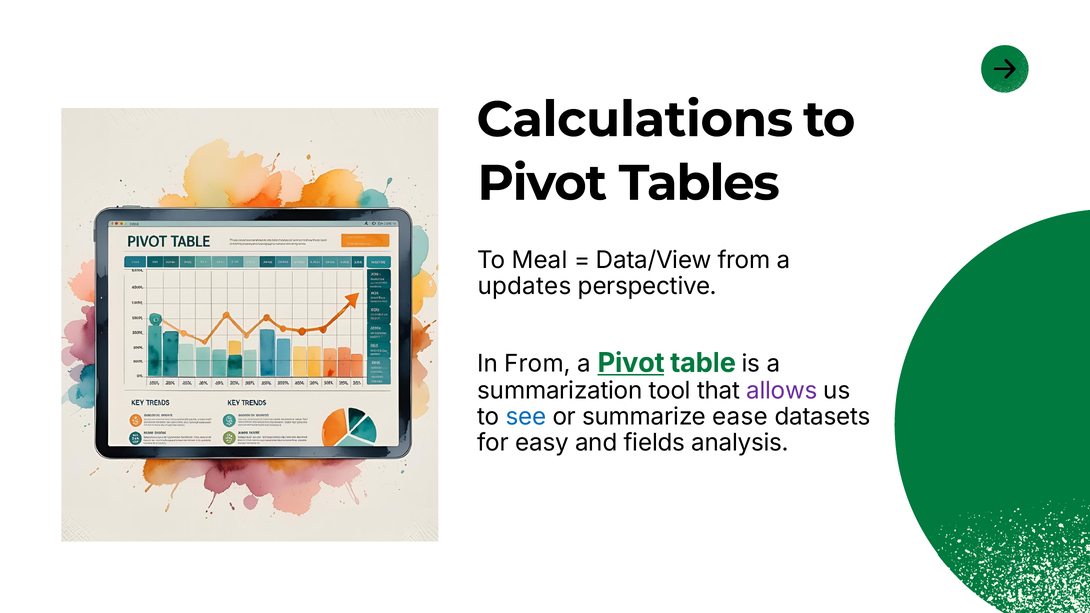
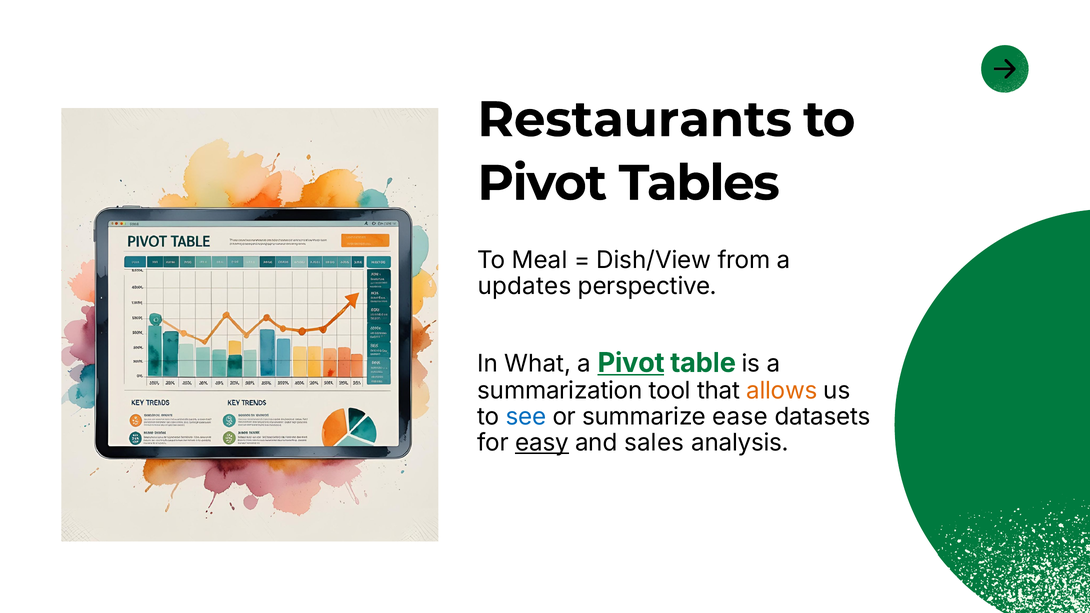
Calculations: Calculations -> Restaurants (635, 120)
Data/View: Data/View -> Dish/View (654, 260)
In From: From -> What (538, 364)
allows colour: purple -> orange (782, 391)
easy underline: none -> present (542, 443)
fields: fields -> sales (654, 443)
